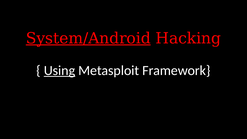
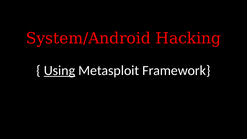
System/Android underline: present -> none (88, 38)
